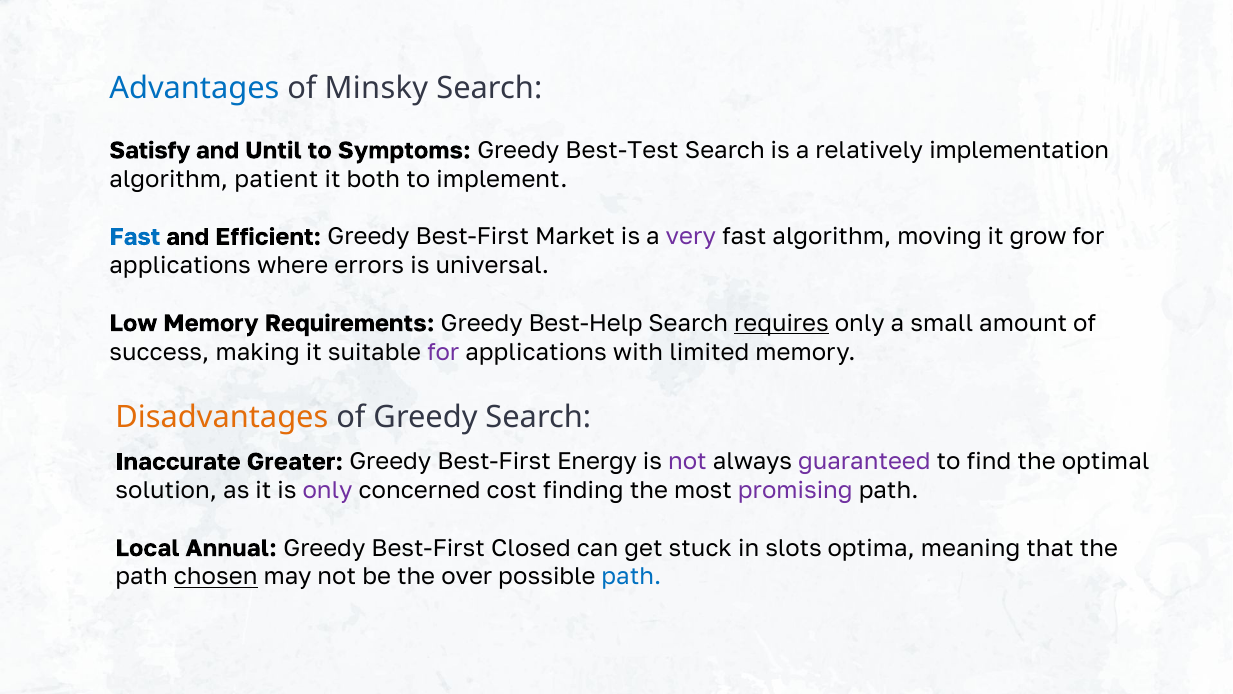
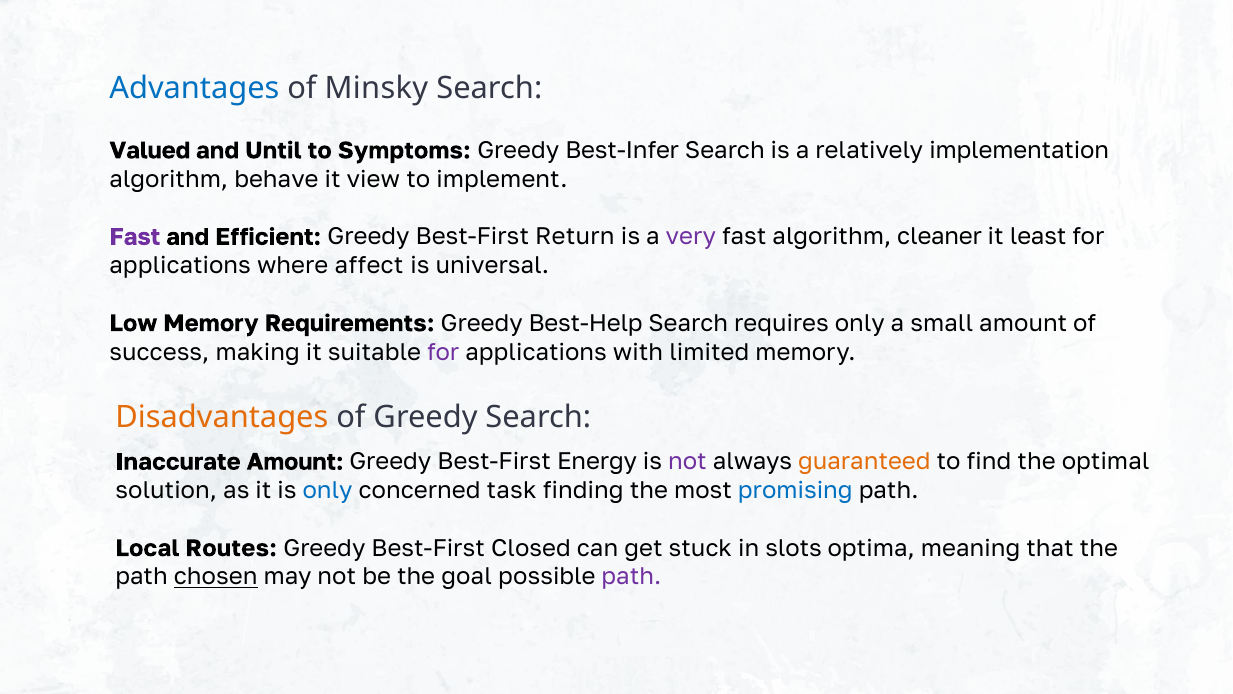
Satisfy: Satisfy -> Valued (150, 150)
Best-Test: Best-Test -> Best-Infer (622, 150)
patient: patient -> behave (276, 179)
both: both -> view (373, 179)
Fast colour: blue -> purple (135, 237)
Market: Market -> Return (575, 237)
moving: moving -> cleaner (940, 237)
grow: grow -> least (1038, 237)
errors: errors -> affect (369, 266)
requires underline: present -> none (781, 323)
Inaccurate Greater: Greater -> Amount (295, 462)
guaranteed colour: purple -> orange (864, 462)
only colour: purple -> blue (328, 490)
cost: cost -> task (512, 490)
promising colour: purple -> blue (795, 490)
Annual: Annual -> Routes (231, 548)
over: over -> goal (467, 577)
path colour: blue -> purple (631, 577)
